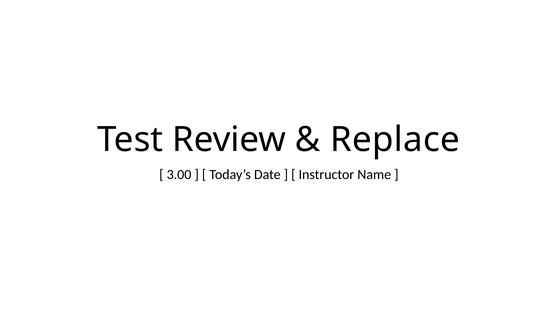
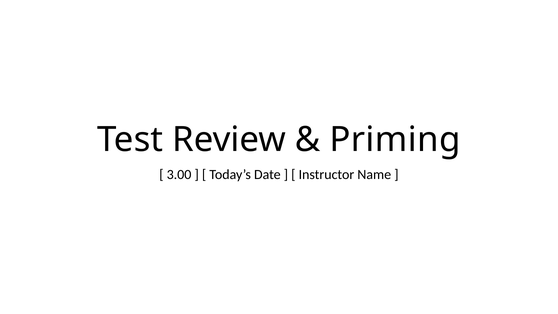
Replace: Replace -> Priming (395, 139)
